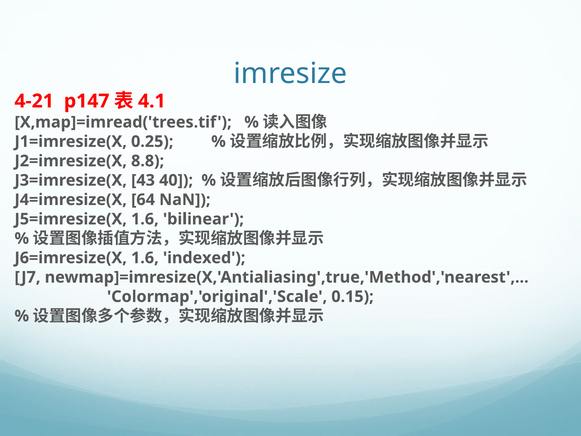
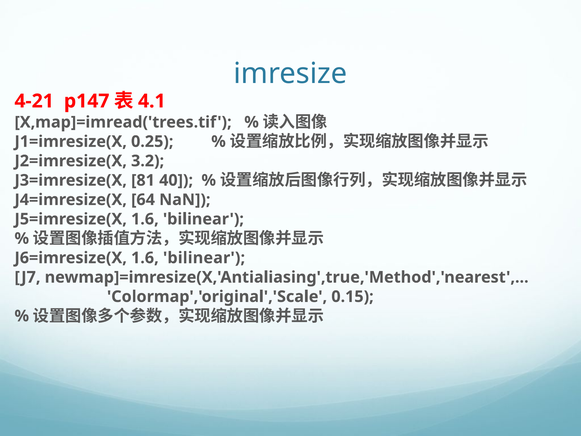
8.8: 8.8 -> 3.2 (148, 161)
43: 43 -> 81 (143, 180)
J6=imresize(X 1.6 indexed: indexed -> bilinear (204, 258)
